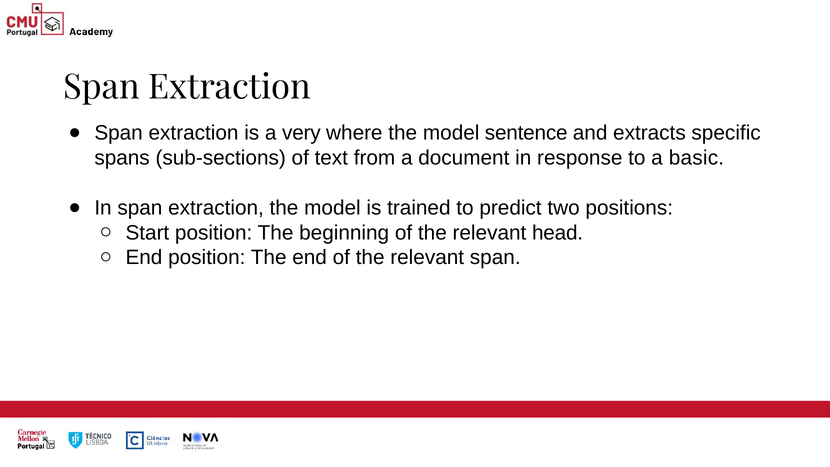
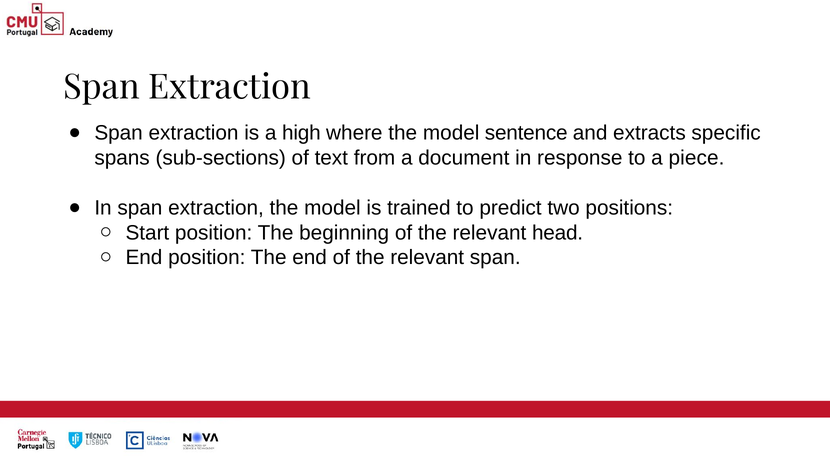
very: very -> high (301, 133)
basic: basic -> piece (697, 158)
